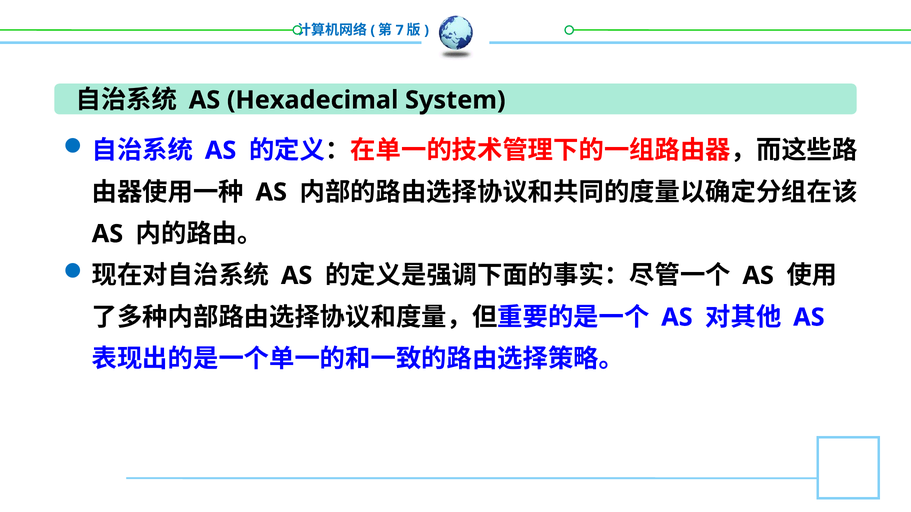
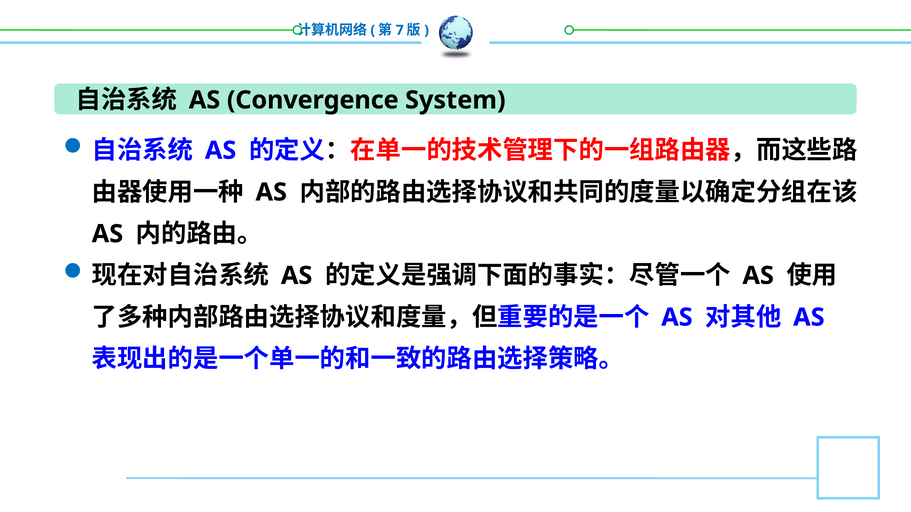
Hexadecimal: Hexadecimal -> Convergence (313, 100)
